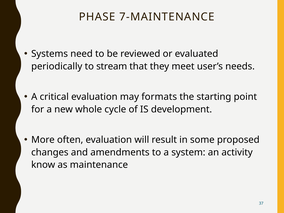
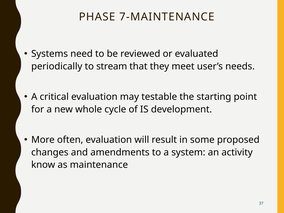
formats: formats -> testable (159, 97)
